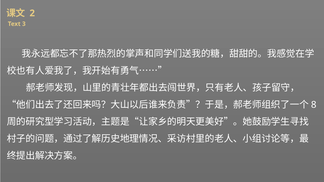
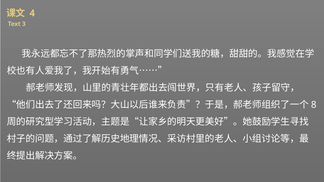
2: 2 -> 4 (32, 13)
